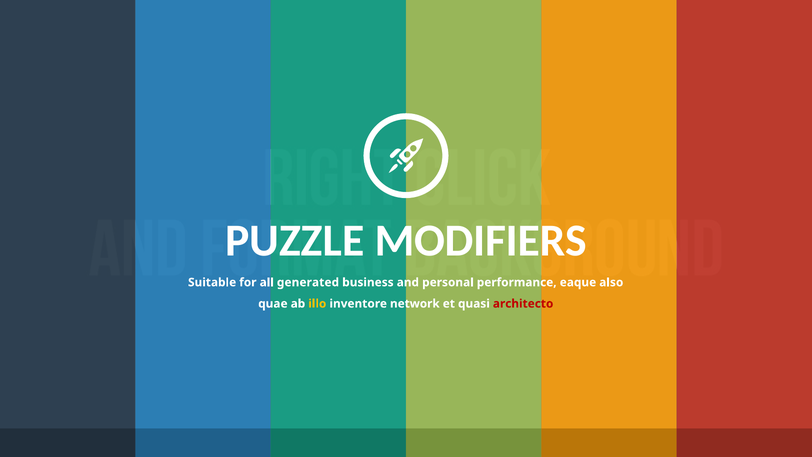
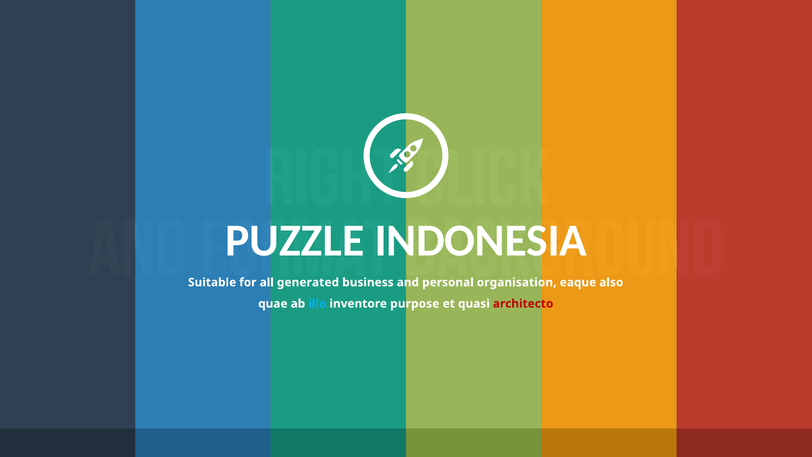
MODIFIERS: MODIFIERS -> INDONESIA (481, 240)
performance: performance -> organisation (517, 282)
illo colour: yellow -> light blue (317, 304)
network: network -> purpose (415, 304)
